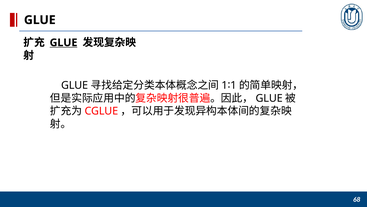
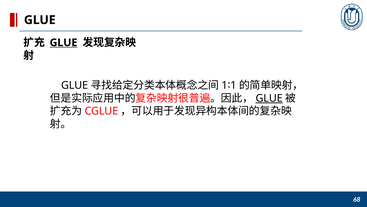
GLUE underline: none -> present (269, 98)
